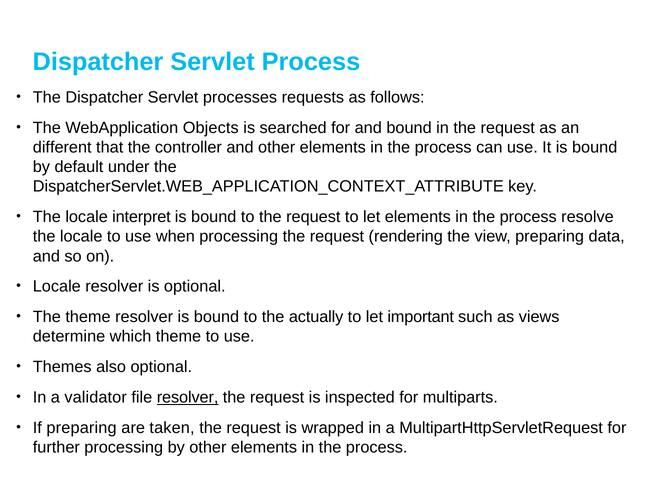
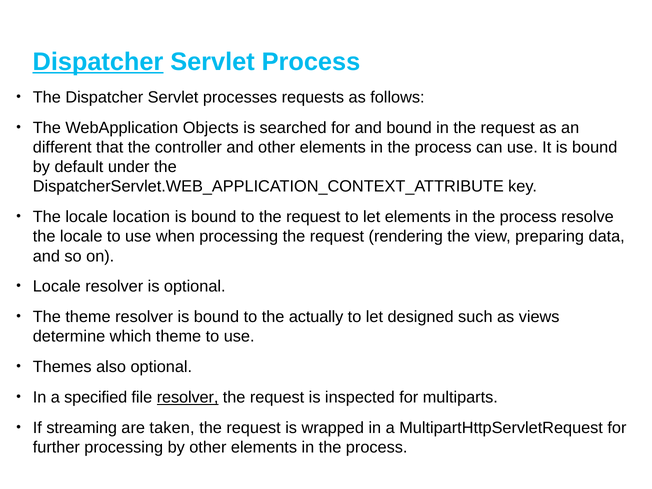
Dispatcher underline: none -> present (98, 62)
interpret: interpret -> location (141, 217)
important: important -> designed (421, 317)
validator: validator -> specified (96, 397)
If preparing: preparing -> streaming (82, 428)
